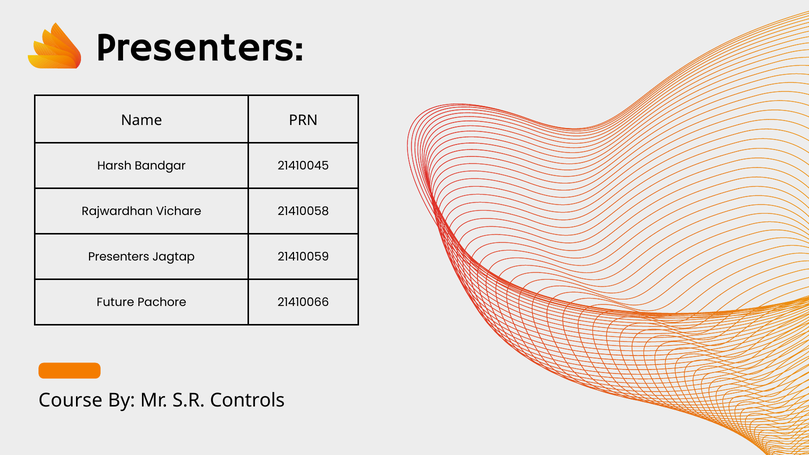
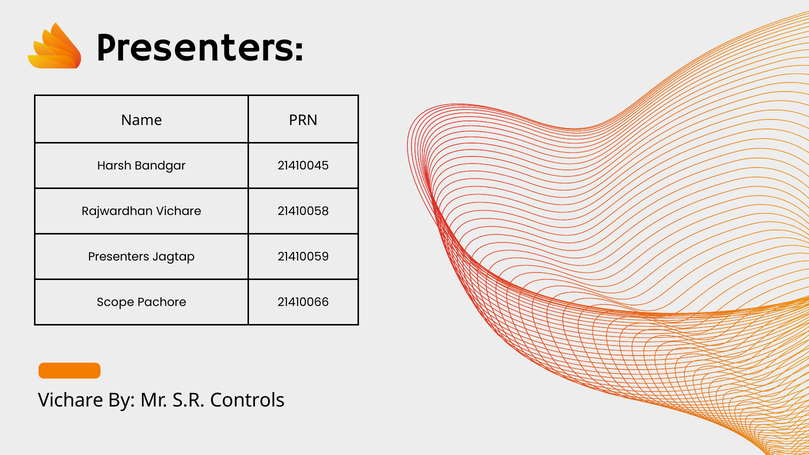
Future: Future -> Scope (116, 302)
Course: Course -> Vichare (71, 400)
